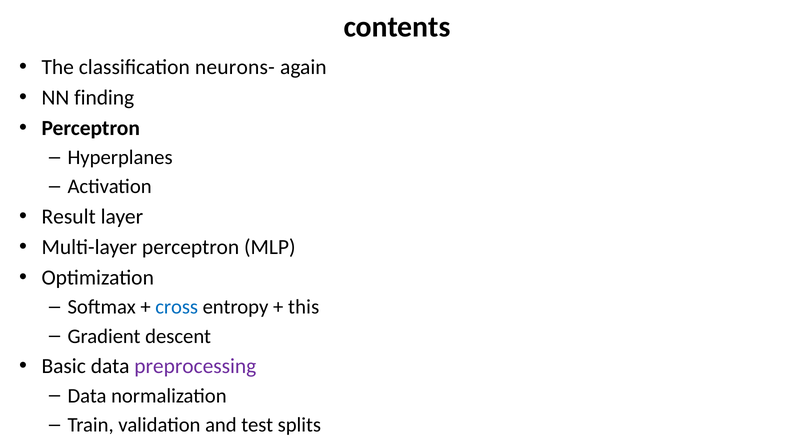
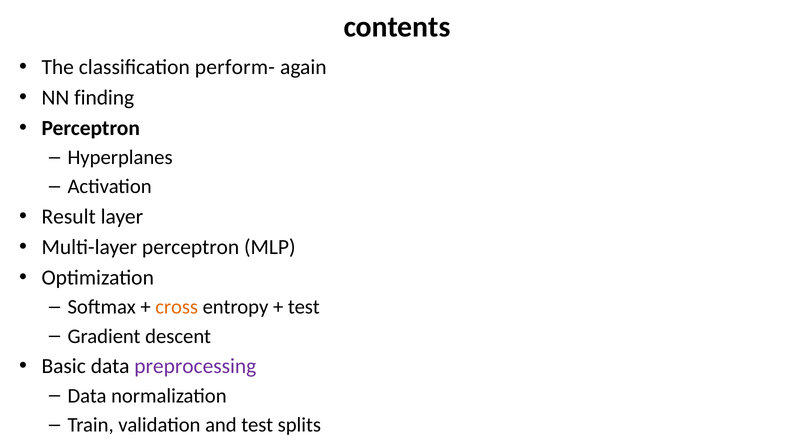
neurons-: neurons- -> perform- (235, 67)
cross colour: blue -> orange (177, 307)
this: this -> test (304, 307)
